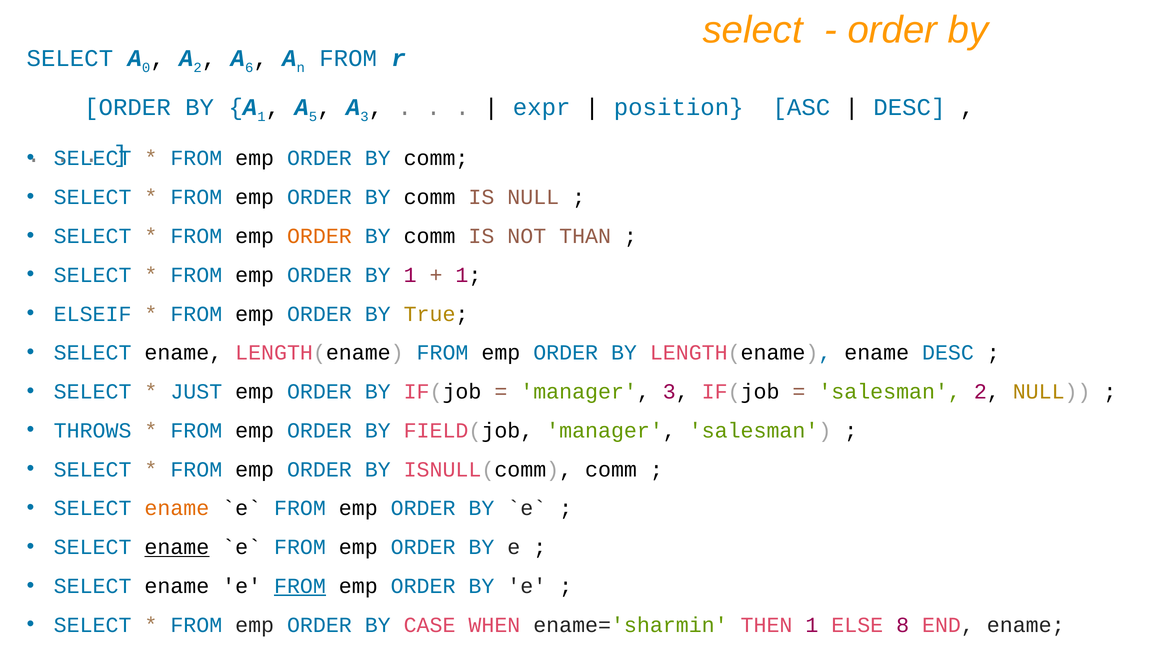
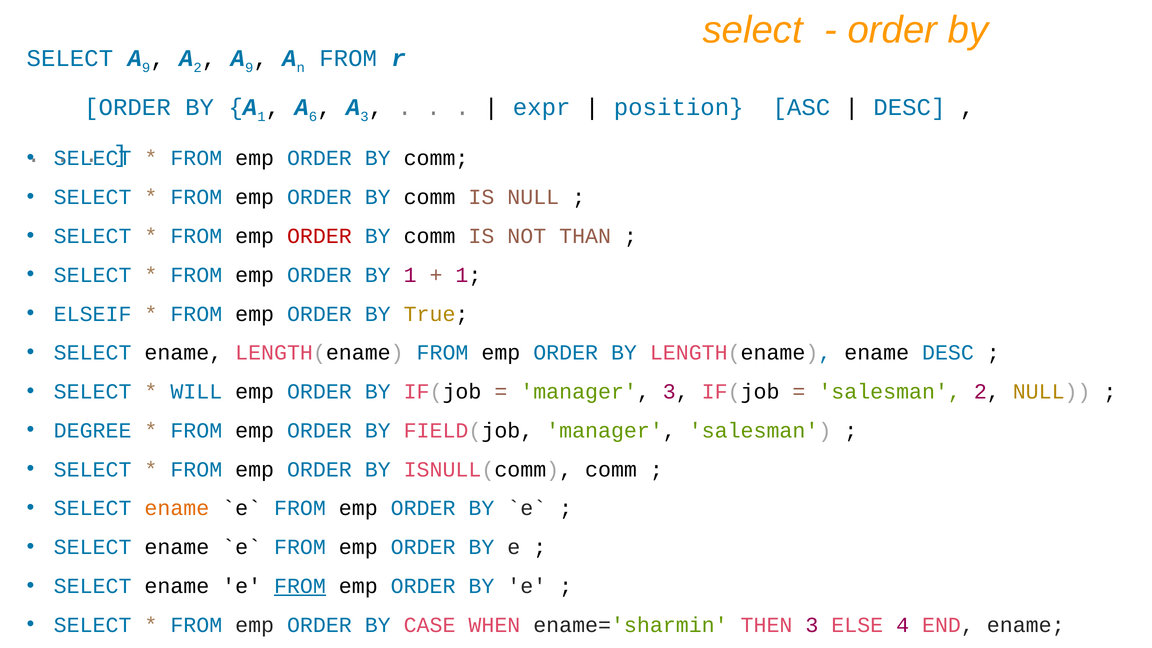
0: 0 -> 9 (146, 68)
6: 6 -> 9 (249, 68)
5: 5 -> 6 (313, 117)
ORDER colour: orange -> red (319, 236)
JUST: JUST -> WILL (196, 392)
THROWS: THROWS -> DEGREE (93, 431)
ename underline: present -> none (177, 547)
THEN 1: 1 -> 3 (812, 625)
8: 8 -> 4 (903, 625)
